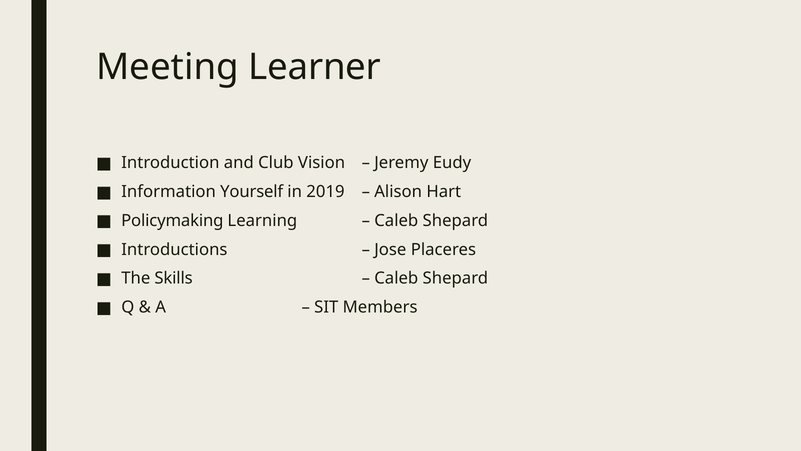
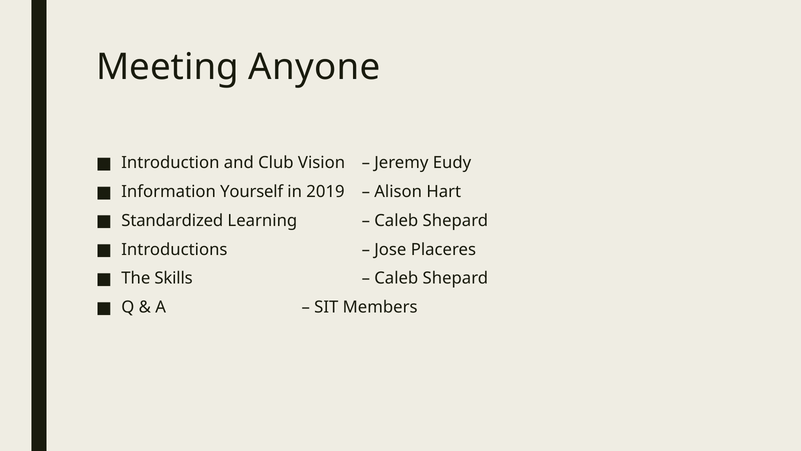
Learner: Learner -> Anyone (314, 67)
Policymaking: Policymaking -> Standardized (172, 220)
